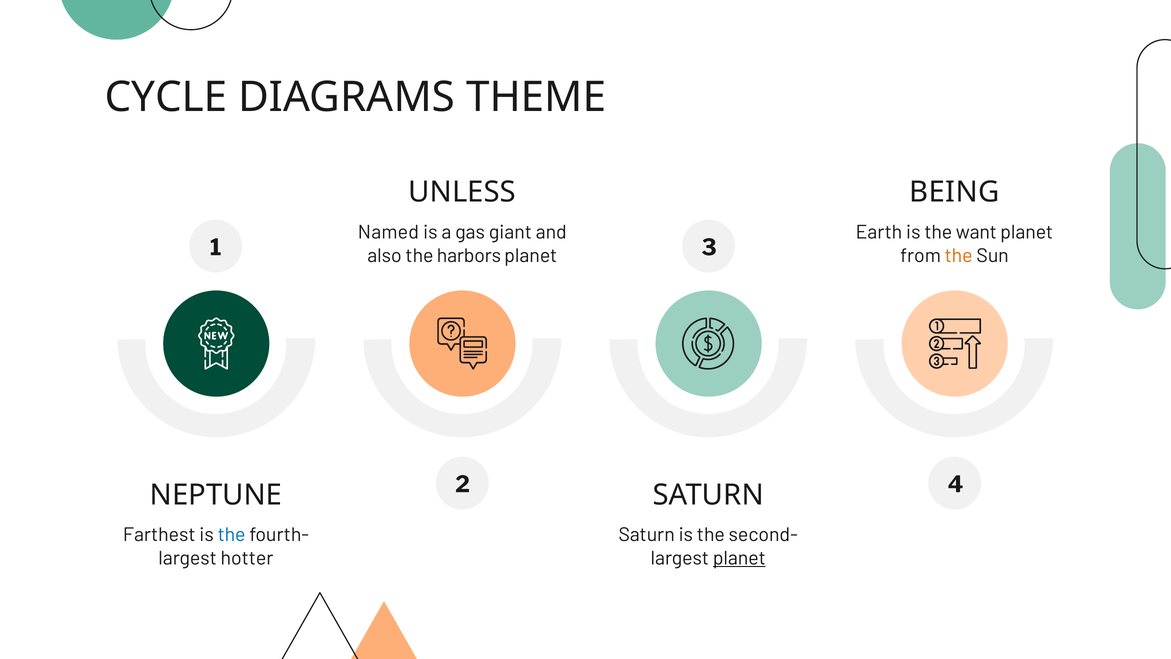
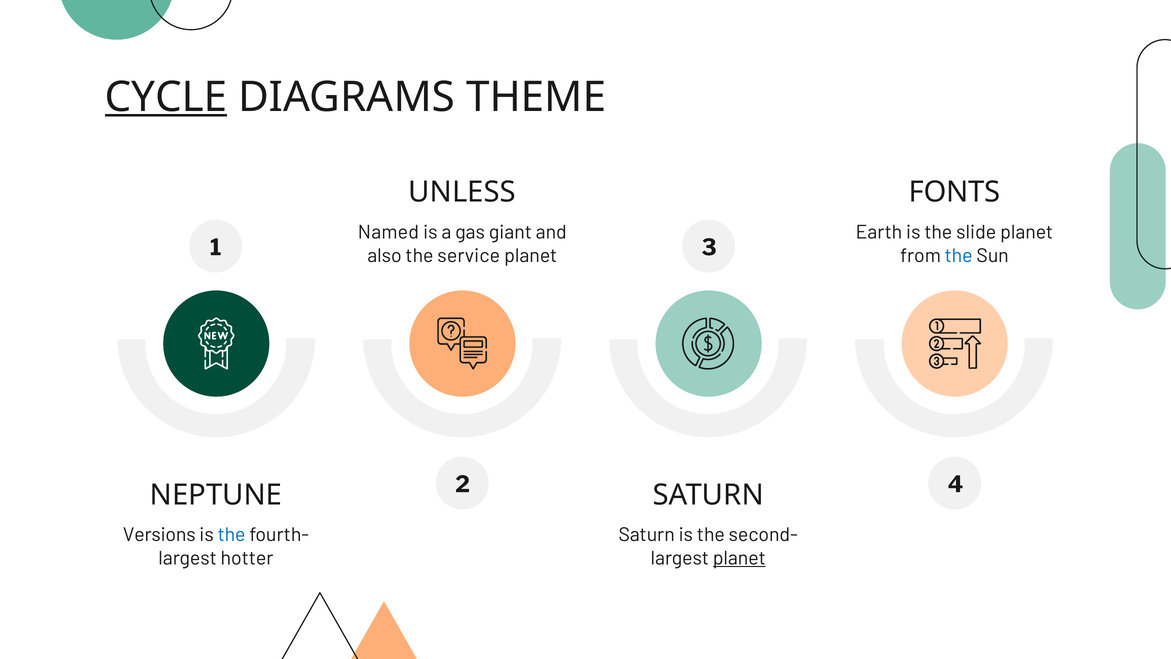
CYCLE underline: none -> present (166, 97)
BEING: BEING -> FONTS (955, 192)
want: want -> slide (976, 232)
harbors: harbors -> service (469, 255)
the colour: orange -> blue (959, 255)
Farthest: Farthest -> Versions (159, 535)
